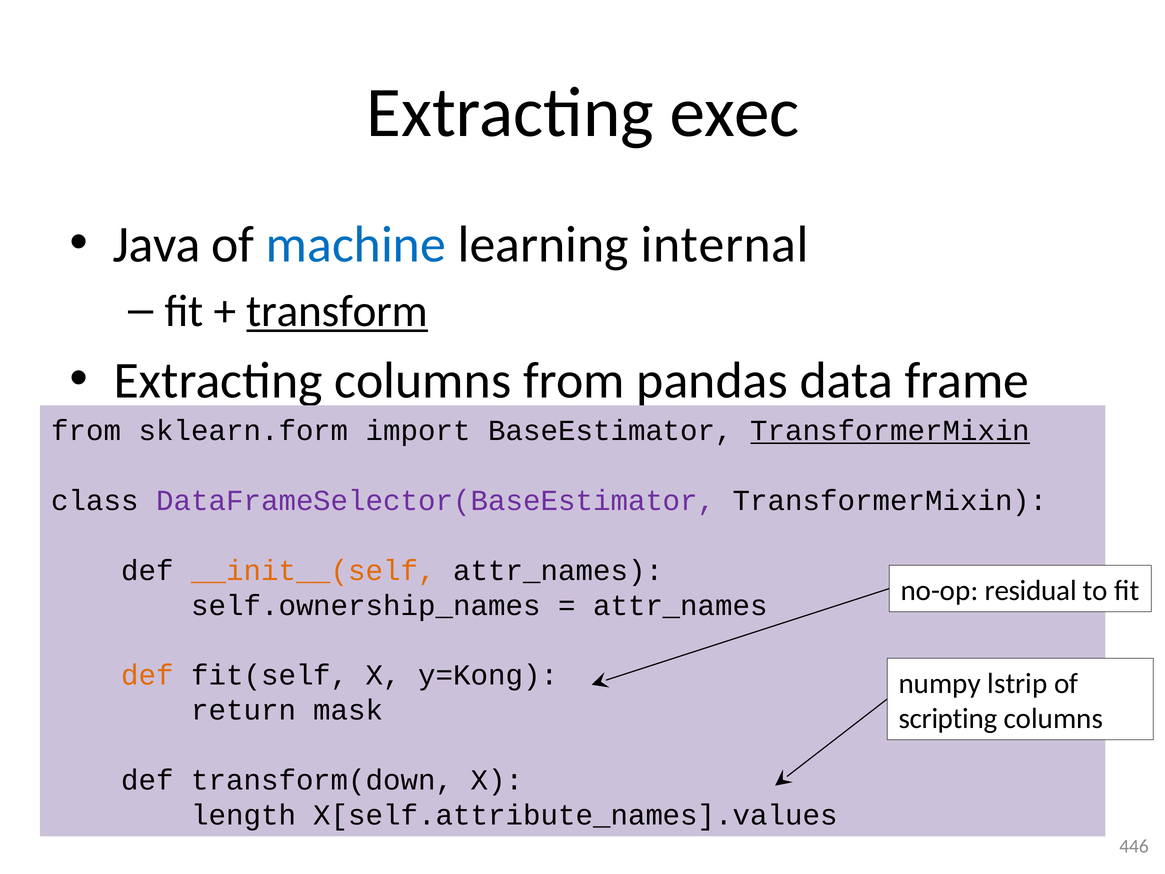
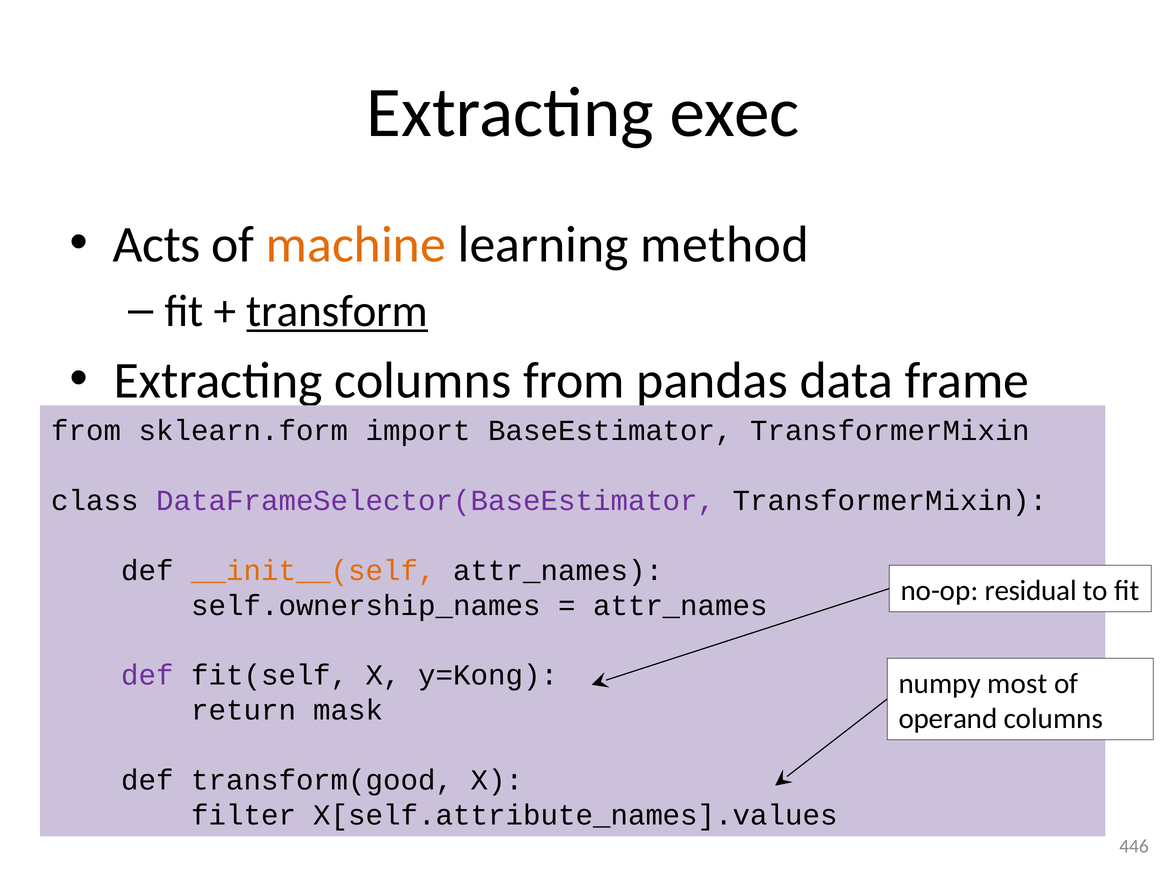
Java: Java -> Acts (157, 244)
machine colour: blue -> orange (356, 244)
internal: internal -> method (725, 244)
TransformerMixin underline: present -> none (890, 430)
def colour: orange -> purple (147, 675)
lstrip: lstrip -> most (1017, 683)
scripting: scripting -> operand (948, 718)
transform(down: transform(down -> transform(good (322, 780)
length: length -> filter (244, 815)
